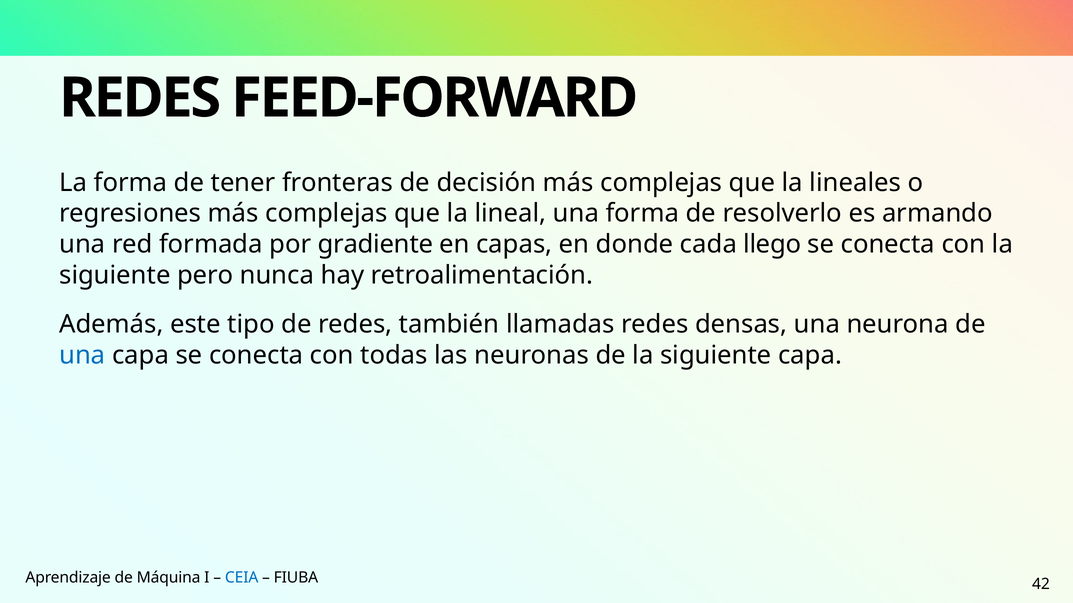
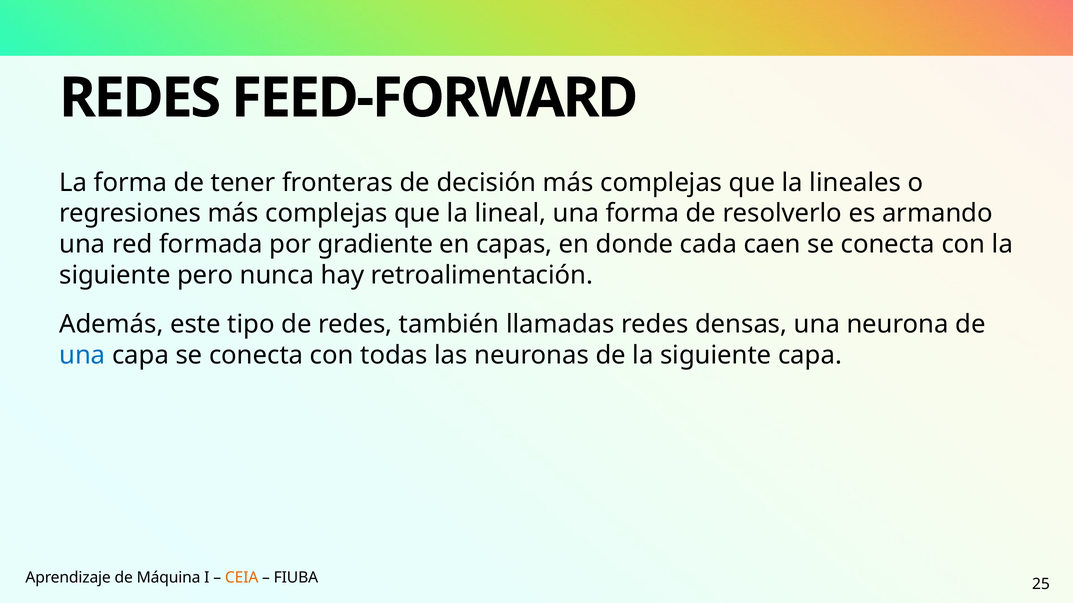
llego: llego -> caen (772, 244)
CEIA colour: blue -> orange (242, 578)
42: 42 -> 25 (1041, 585)
